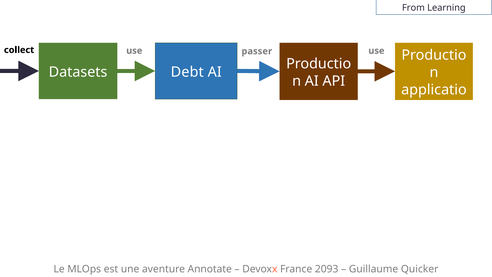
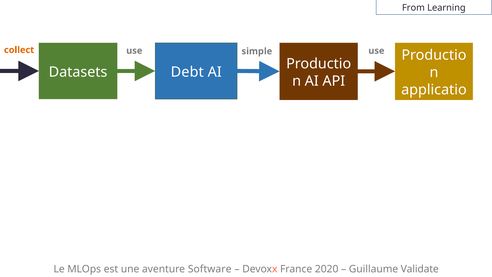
collect colour: black -> orange (19, 50)
passer: passer -> simple (257, 51)
Annotate: Annotate -> Software (210, 269)
2093: 2093 -> 2020 (327, 269)
Quicker: Quicker -> Validate (420, 269)
